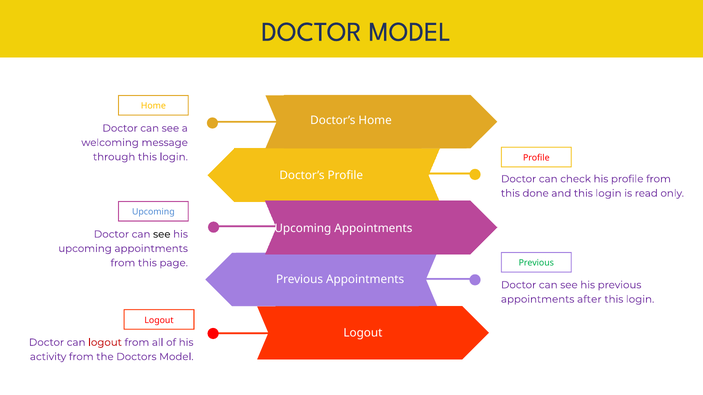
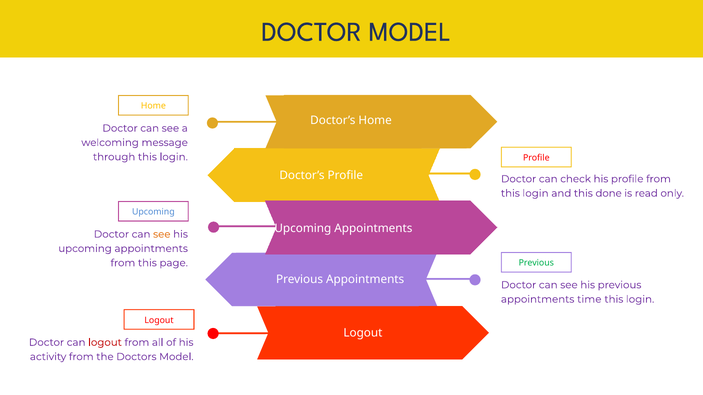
done: done -> login (536, 193)
and this login: login -> done (609, 193)
see colour: black -> orange (162, 234)
after: after -> time (589, 300)
